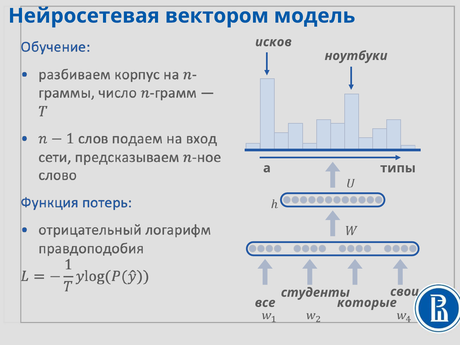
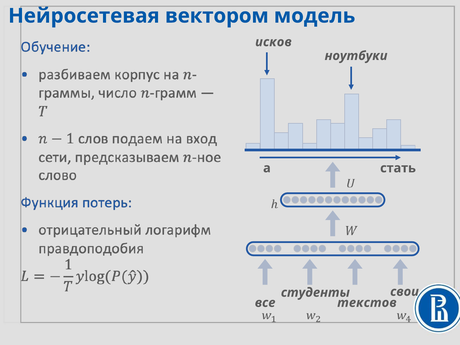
типы: типы -> стать (398, 168)
которые: которые -> текстов (367, 303)
